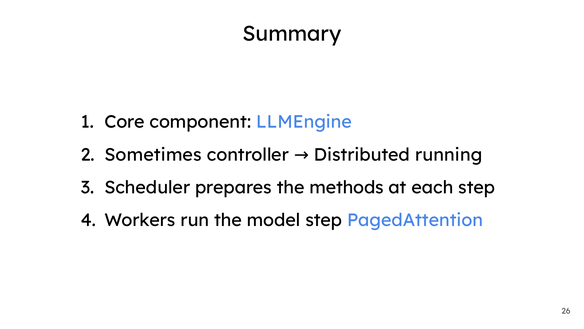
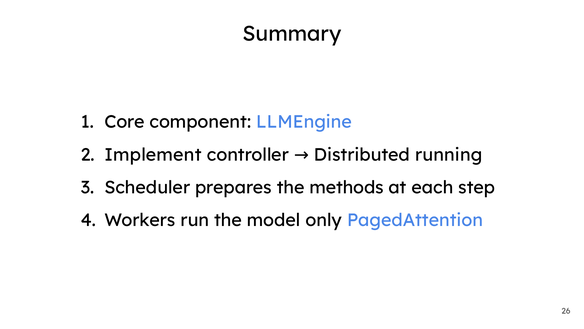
Sometimes: Sometimes -> Implement (153, 155)
model step: step -> only (324, 220)
